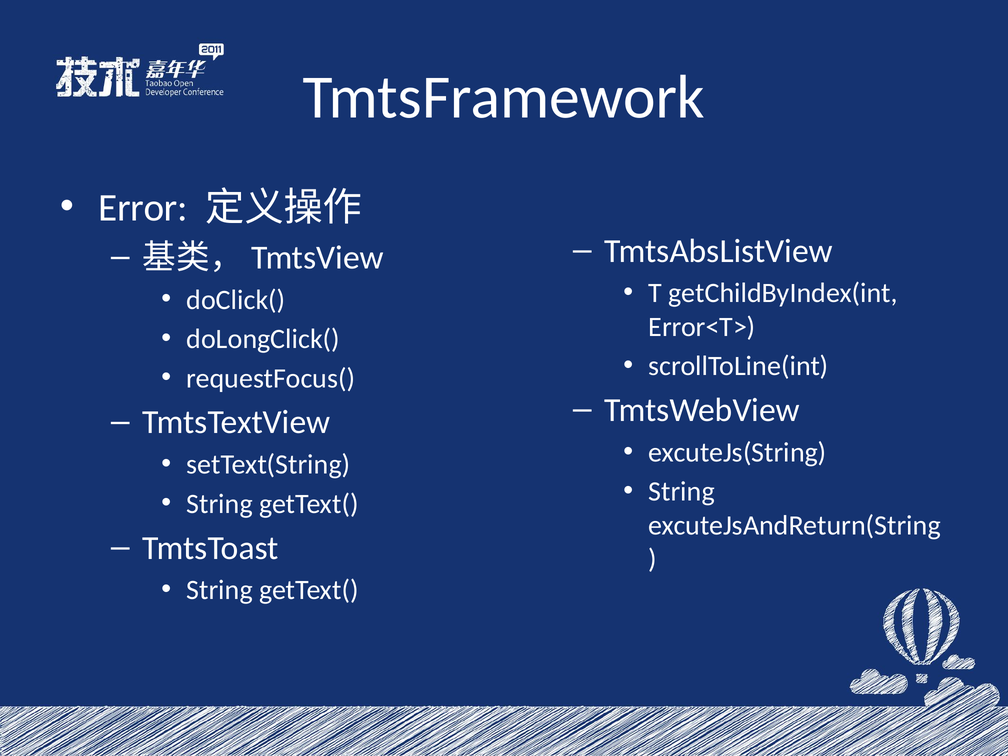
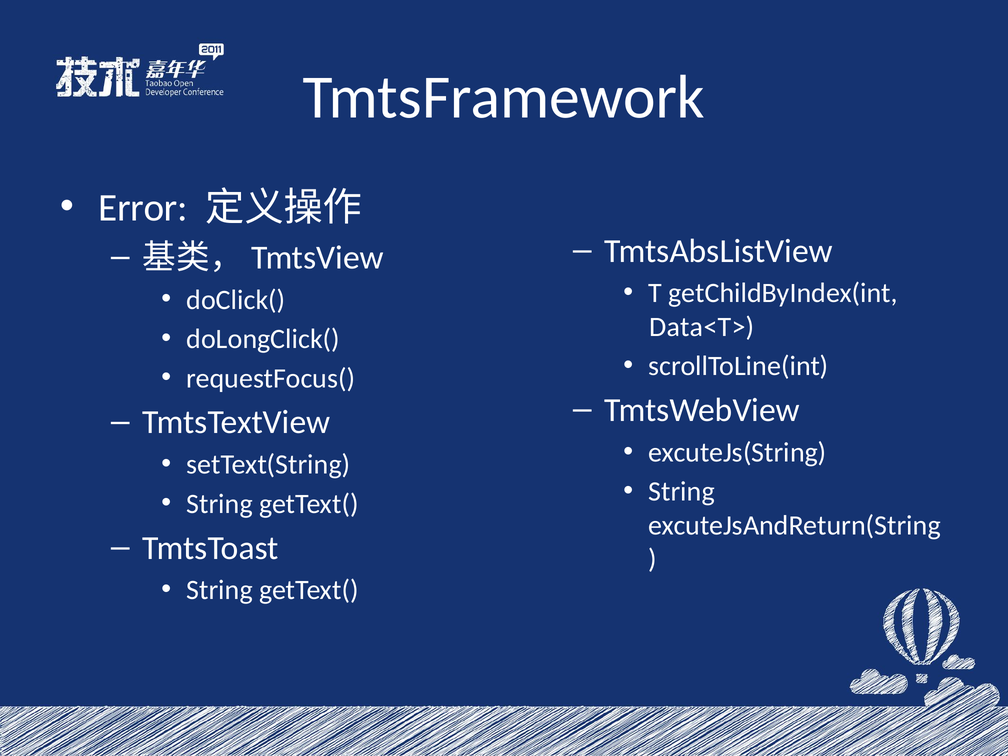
Error<T>: Error<T> -> Data<T> (702, 327)
